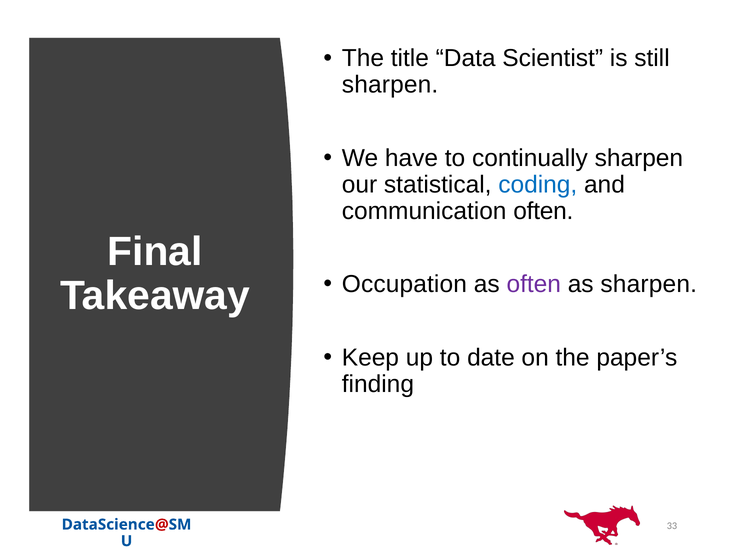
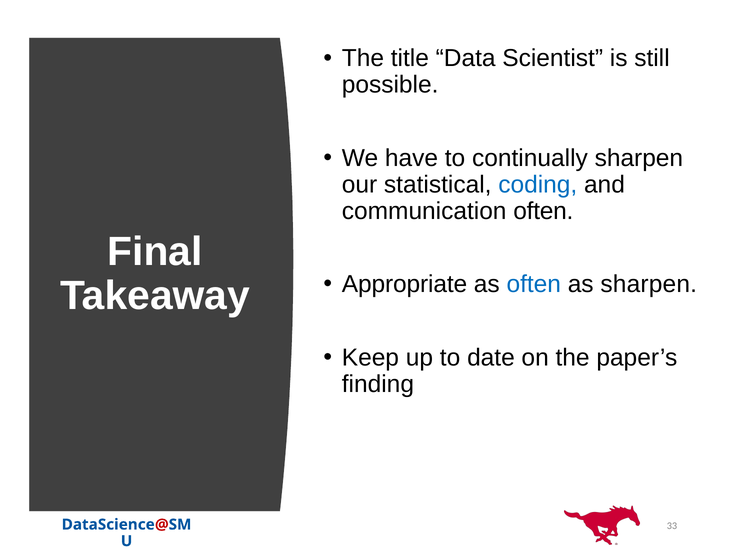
sharpen: sharpen -> possible (390, 85)
Occupation: Occupation -> Appropriate (405, 284)
often colour: purple -> blue (534, 284)
